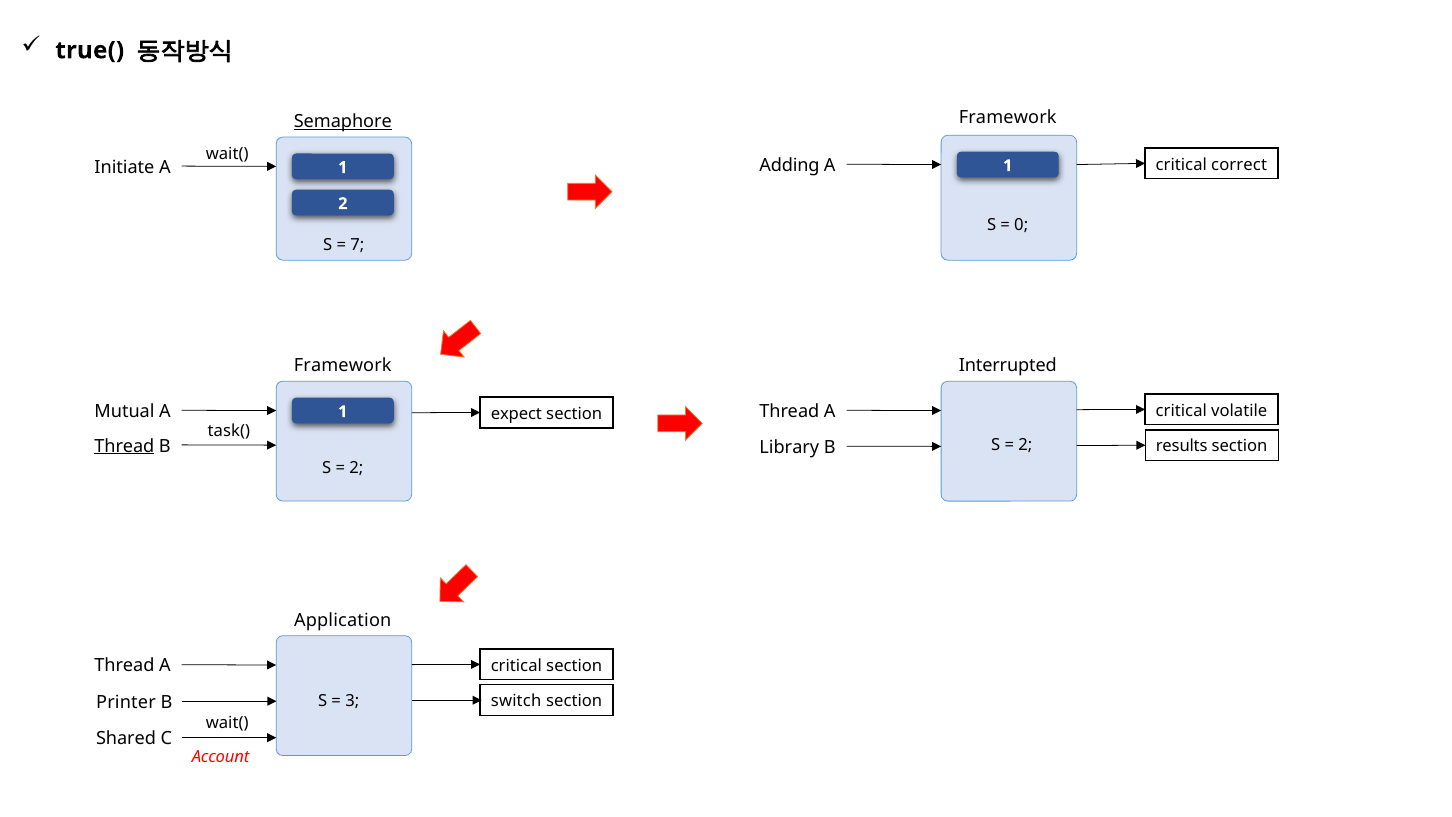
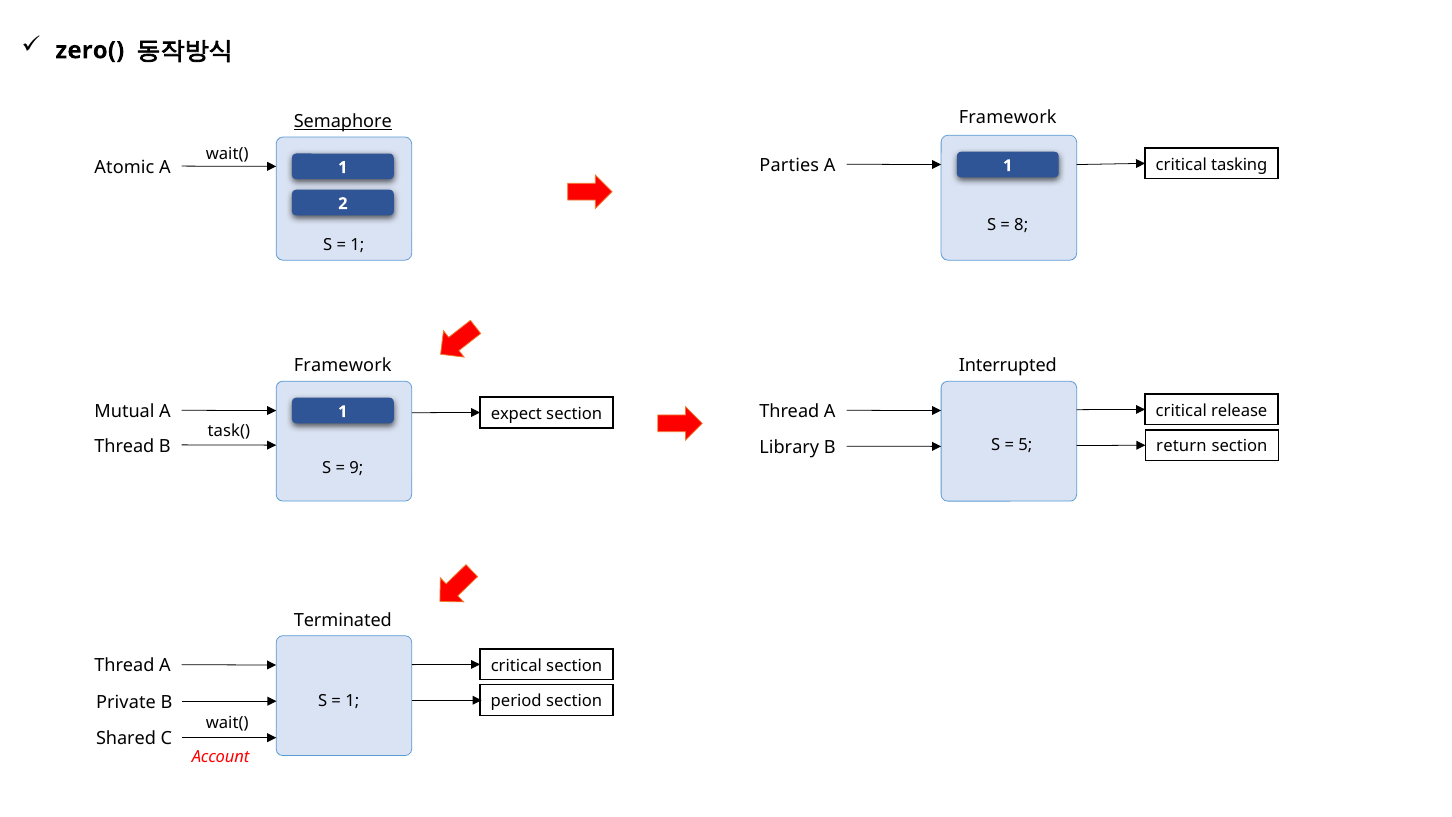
true(: true( -> zero( (90, 50)
correct: correct -> tasking (1239, 164)
Adding: Adding -> Parties (789, 165)
Initiate: Initiate -> Atomic (124, 167)
0: 0 -> 8 (1021, 225)
7: 7 -> 1 (357, 245)
volatile: volatile -> release (1239, 410)
2: 2 -> 5 (1025, 444)
Thread underline: present -> none (124, 446)
results: results -> return (1182, 446)
2: 2 -> 9 (356, 468)
Application: Application -> Terminated (343, 620)
3: 3 -> 1 (352, 701)
Printer: Printer -> Private (126, 702)
switch: switch -> period (516, 701)
